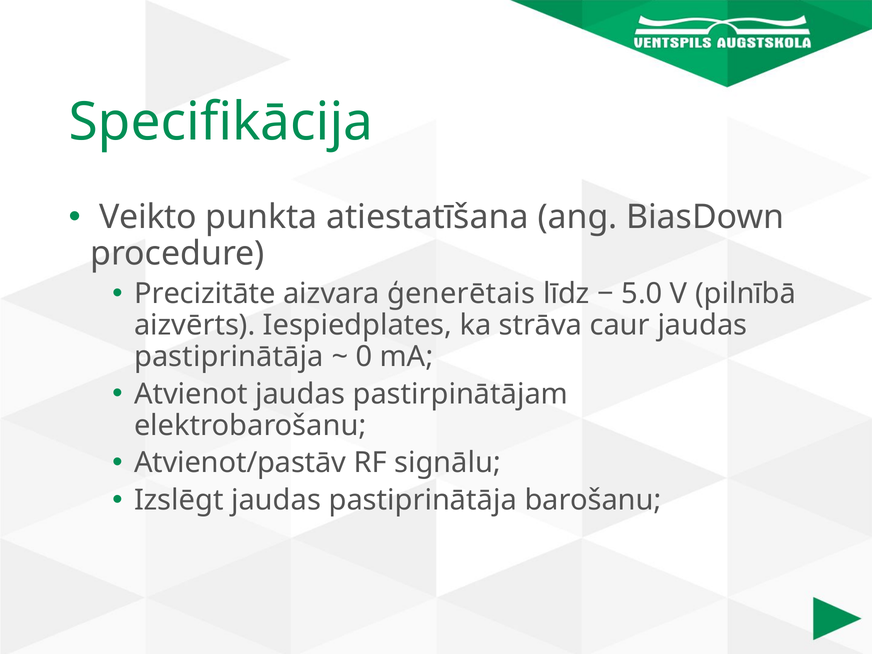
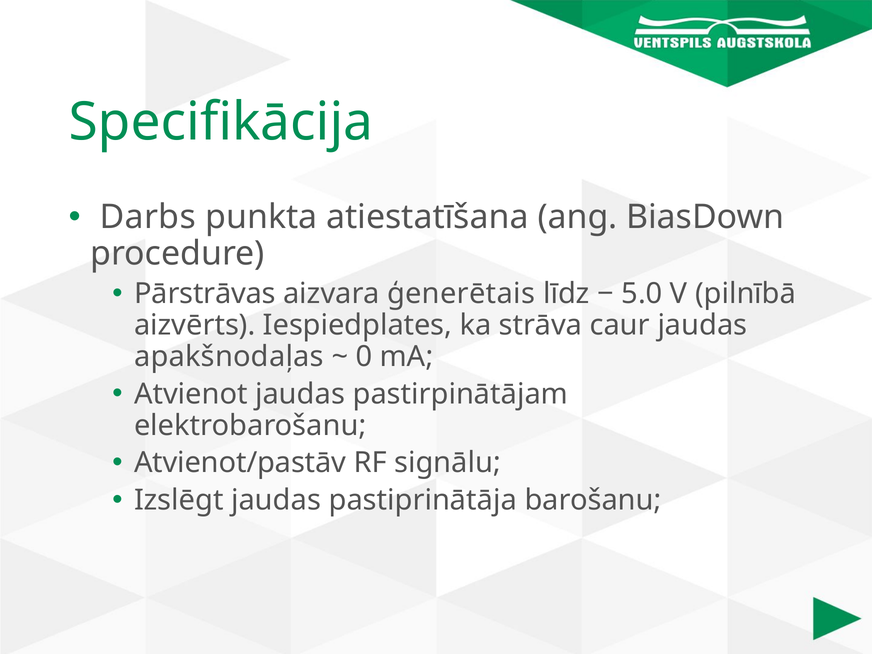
Veikto: Veikto -> Darbs (148, 217)
Precizitāte: Precizitāte -> Pārstrāvas (205, 294)
pastiprinātāja: pastiprinātāja -> apakšnodaļas (229, 357)
